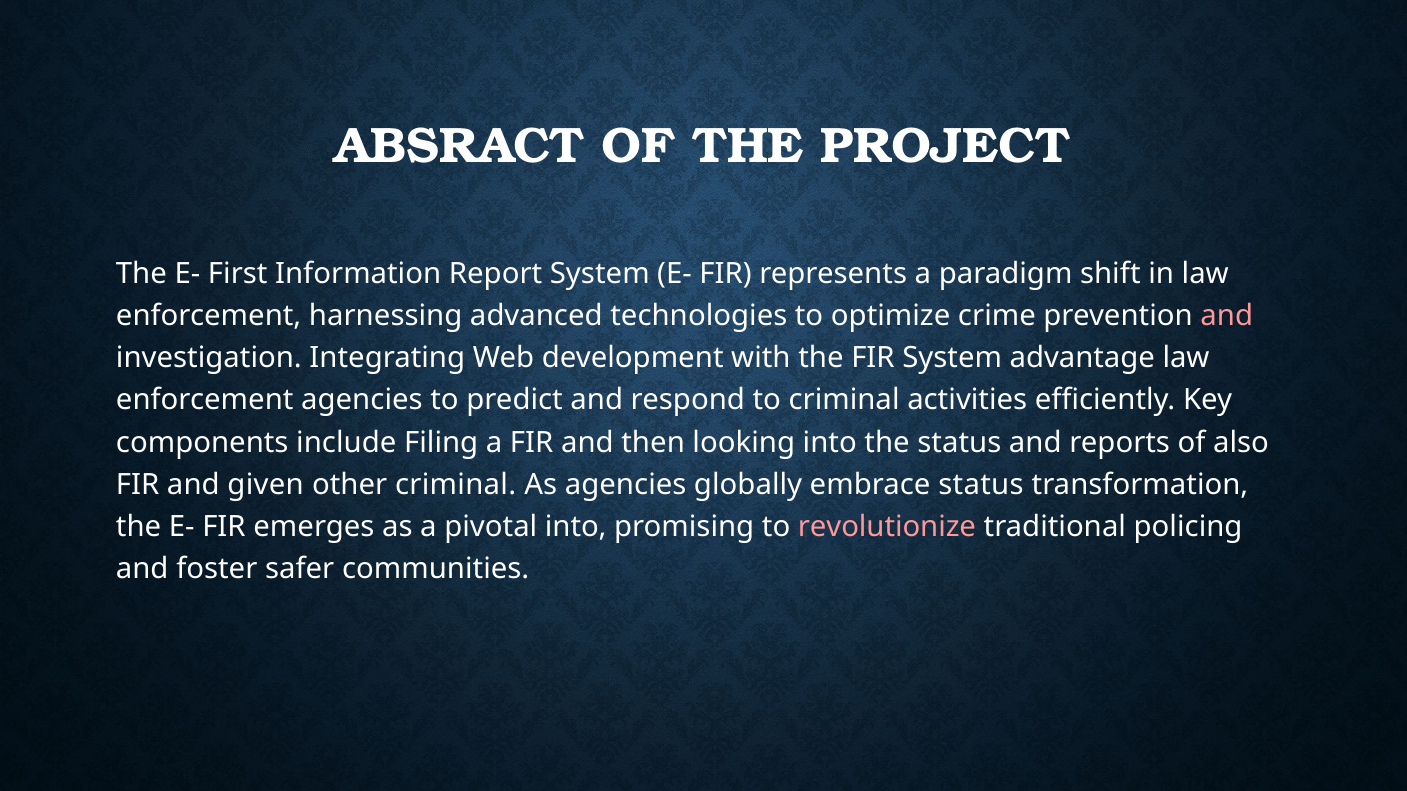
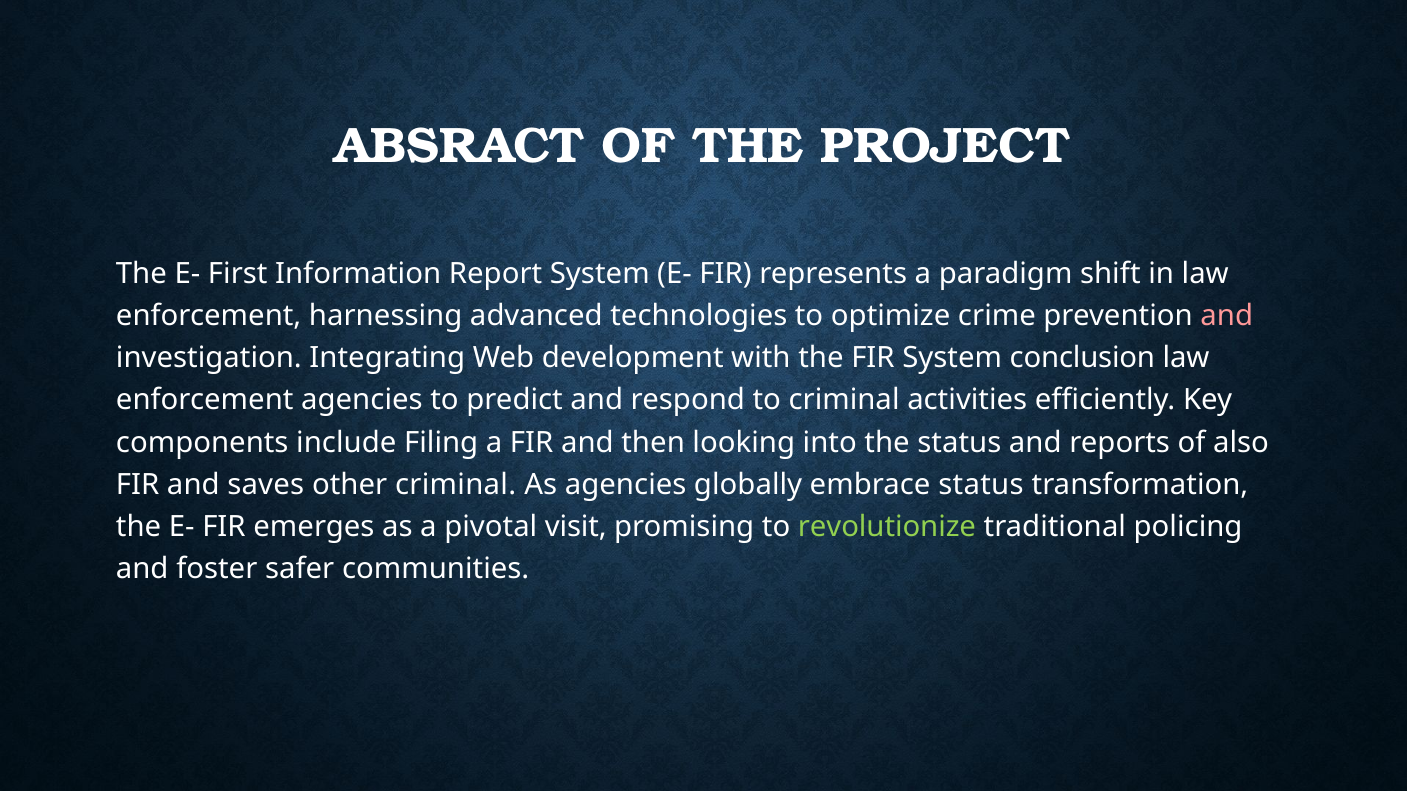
advantage: advantage -> conclusion (1082, 358)
given: given -> saves (266, 485)
pivotal into: into -> visit (576, 527)
revolutionize colour: pink -> light green (887, 527)
